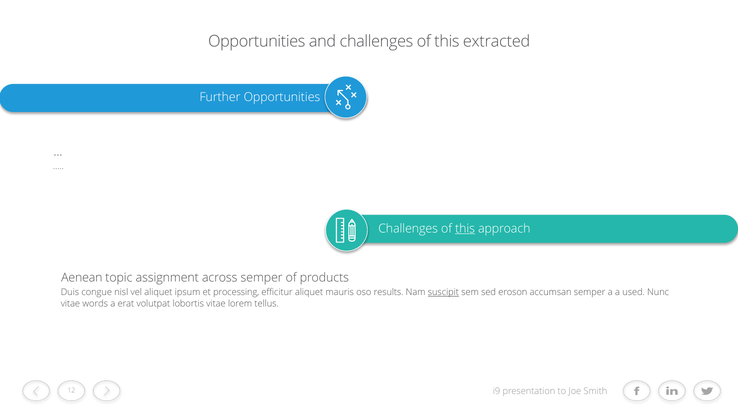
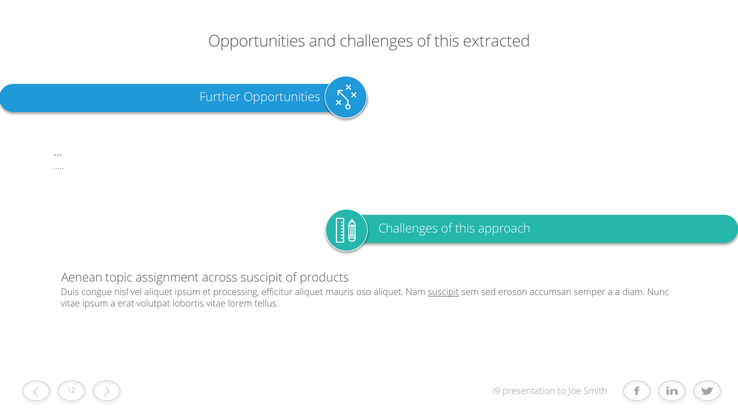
this underline: present -> none (465, 229)
across semper: semper -> suscipit (262, 278)
oso results: results -> aliquet (389, 293)
used: used -> diam (634, 293)
vitae words: words -> ipsum (95, 304)
